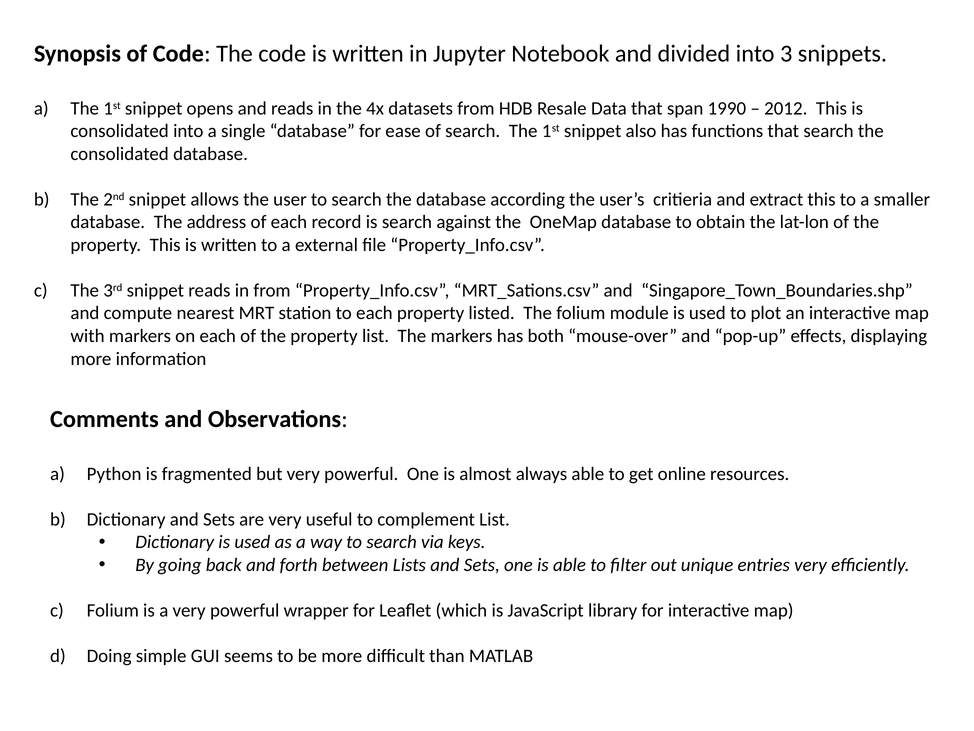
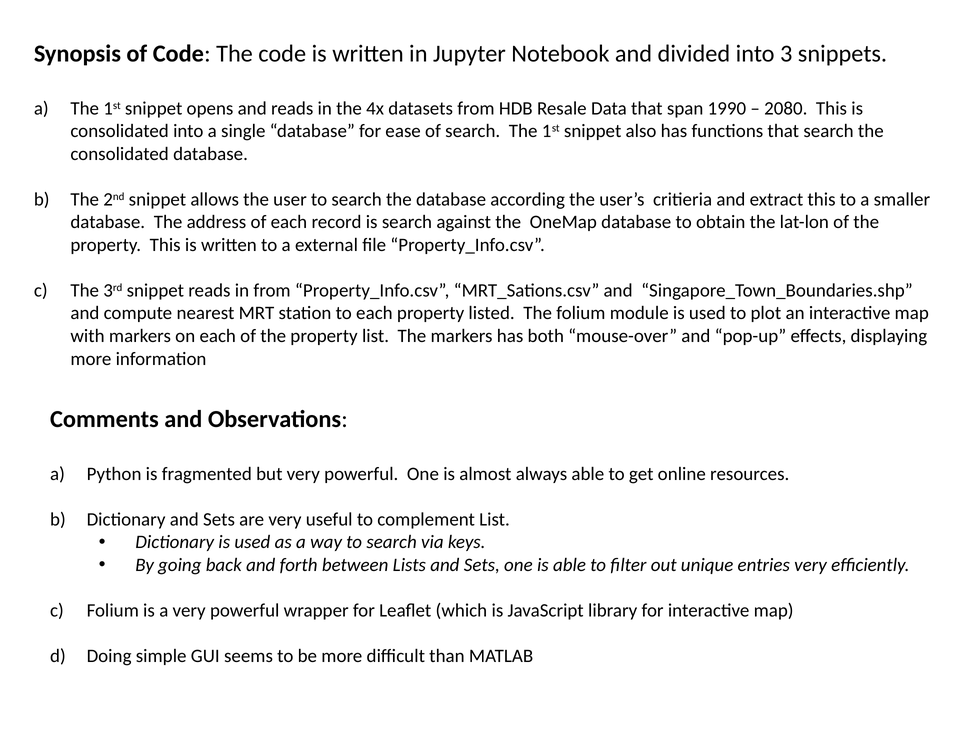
2012: 2012 -> 2080 (786, 108)
